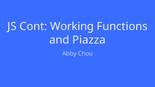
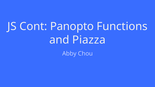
Working: Working -> Panopto (72, 26)
